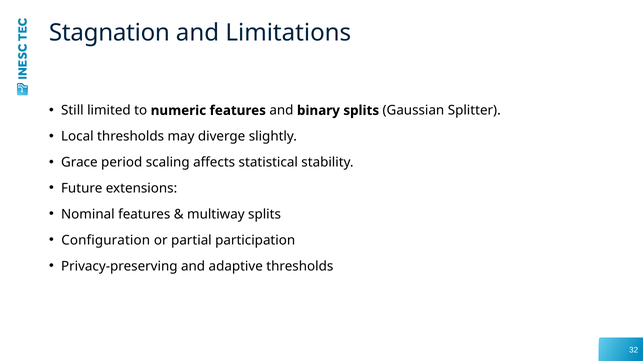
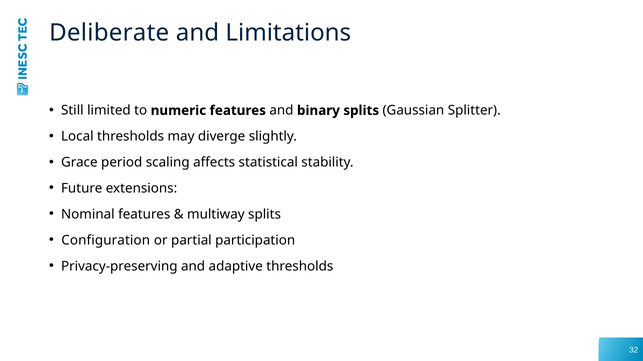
Stagnation: Stagnation -> Deliberate (109, 33)
